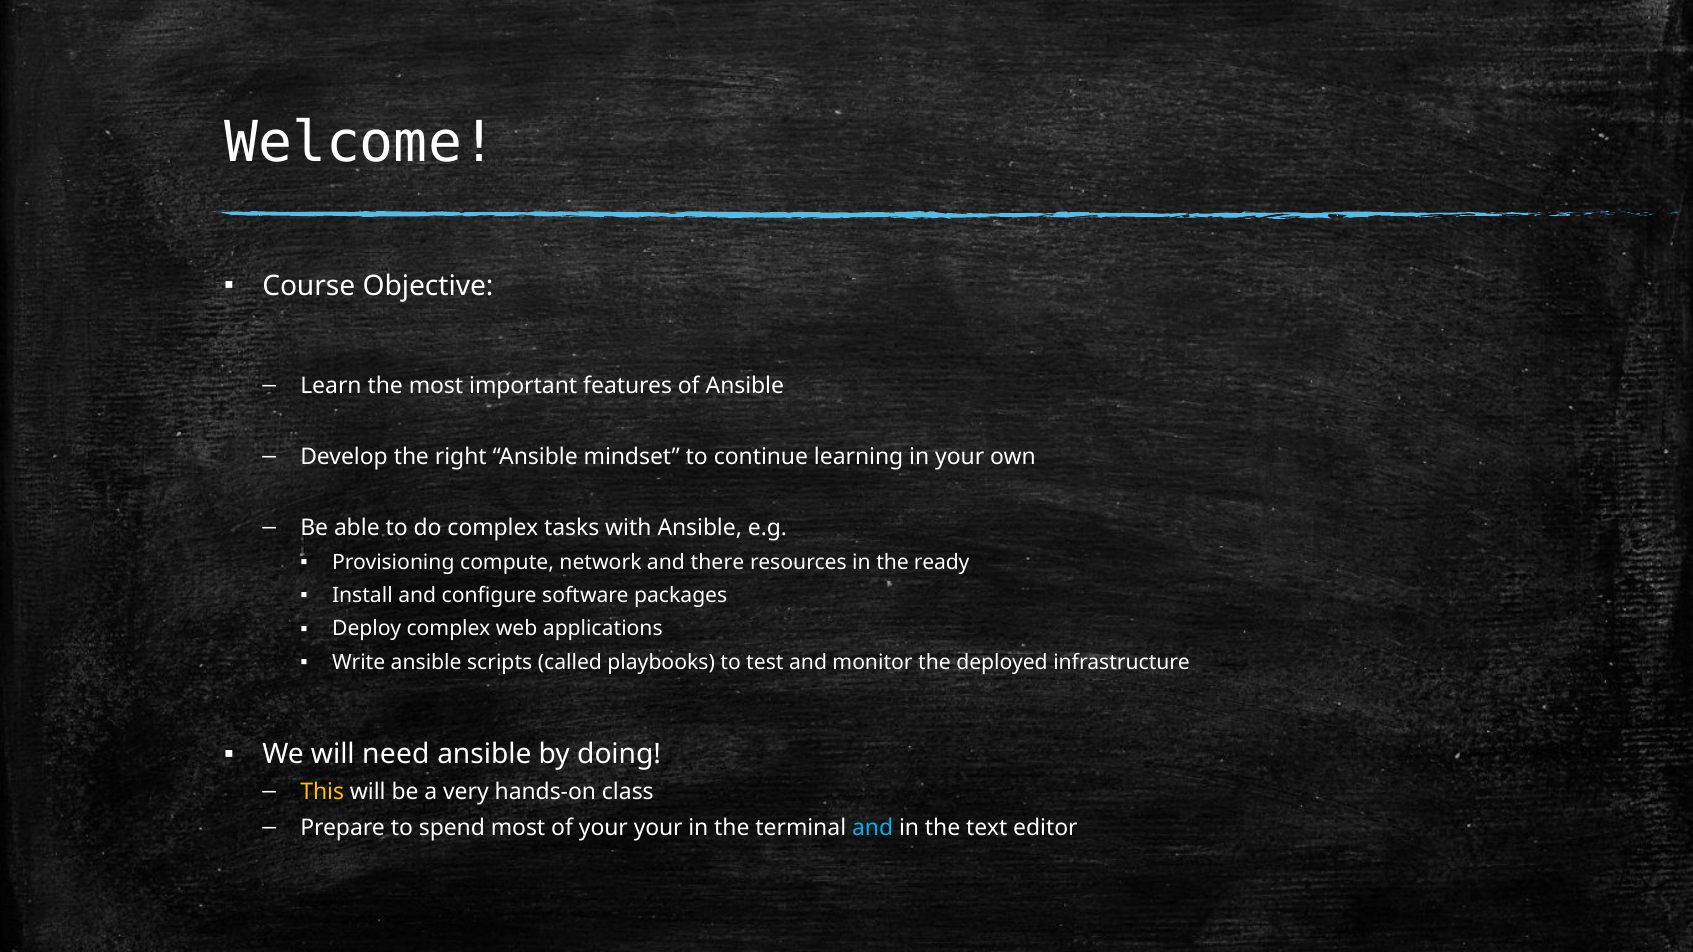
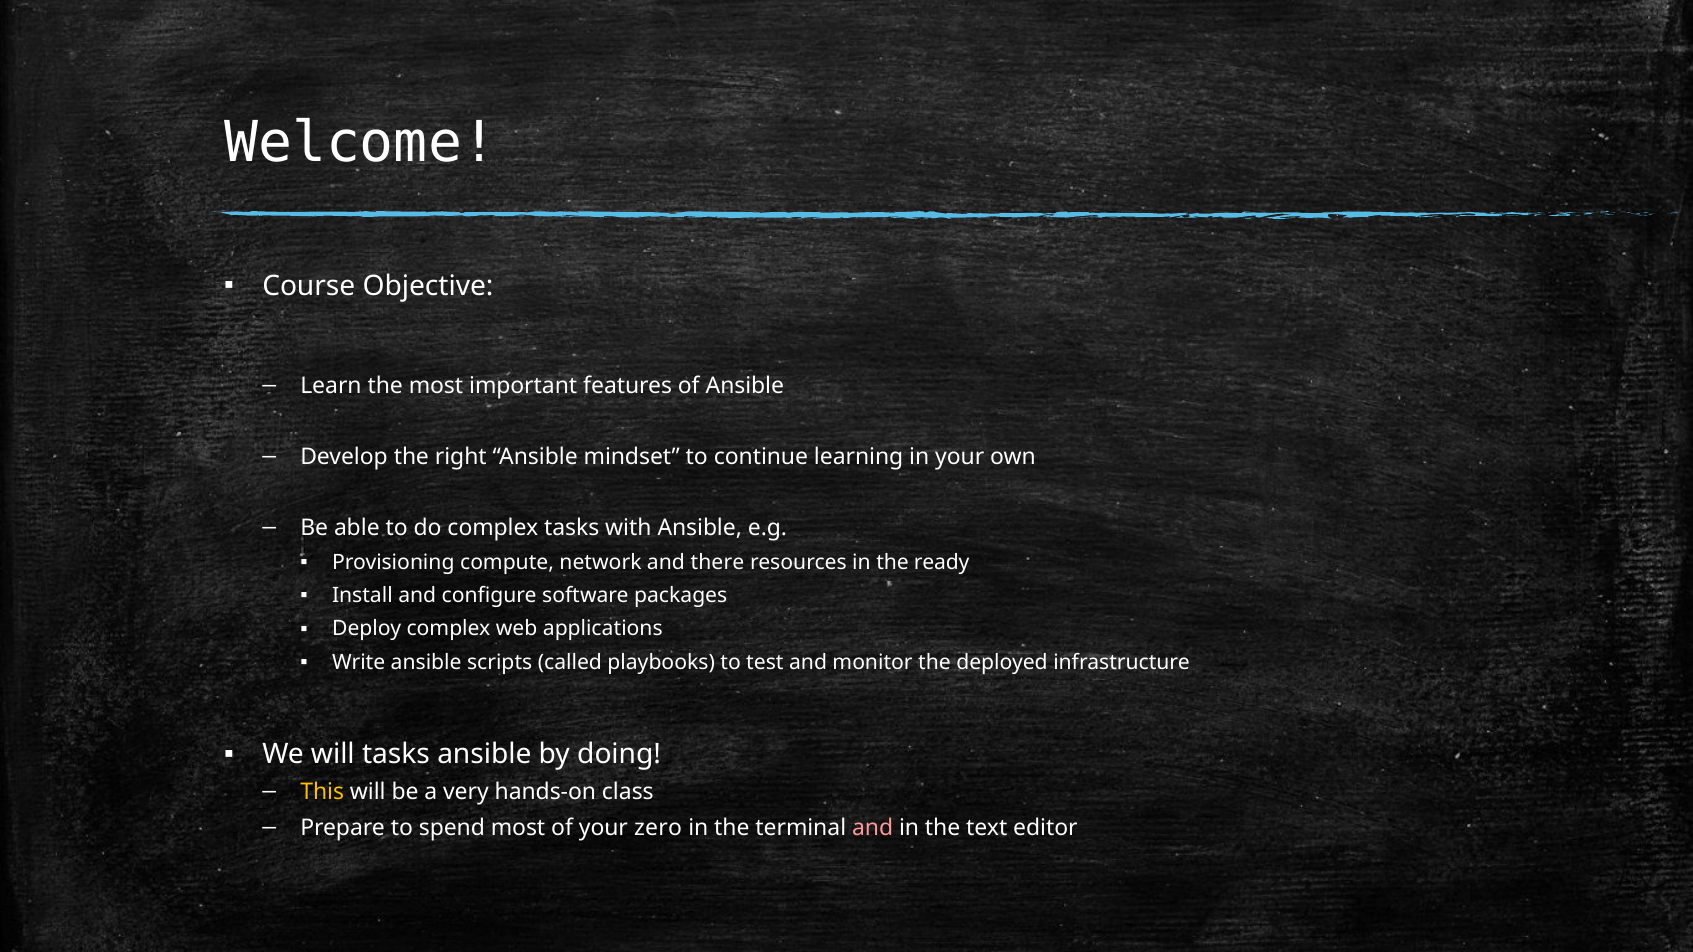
will need: need -> tasks (396, 755)
your your: your -> zero (658, 828)
and colour: light blue -> pink (873, 828)
